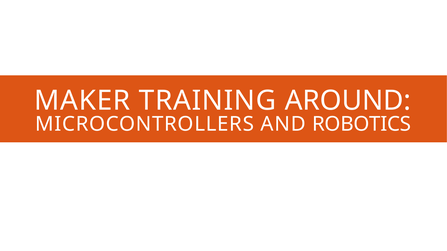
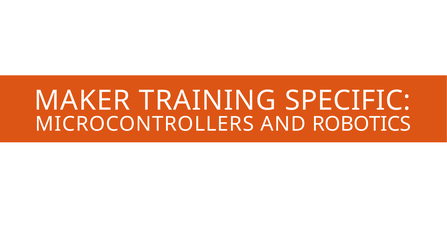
AROUND: AROUND -> SPECIFIC (348, 101)
